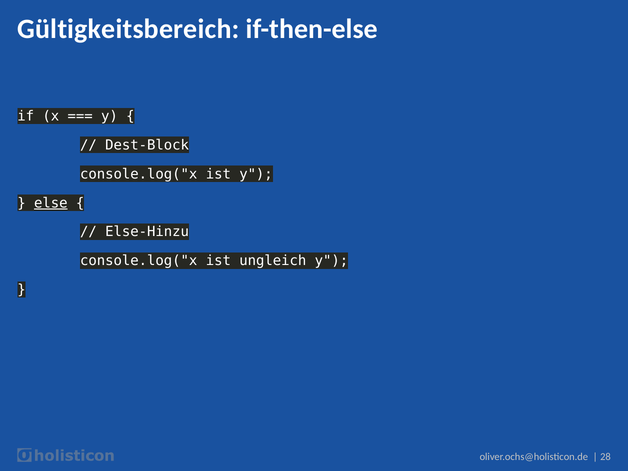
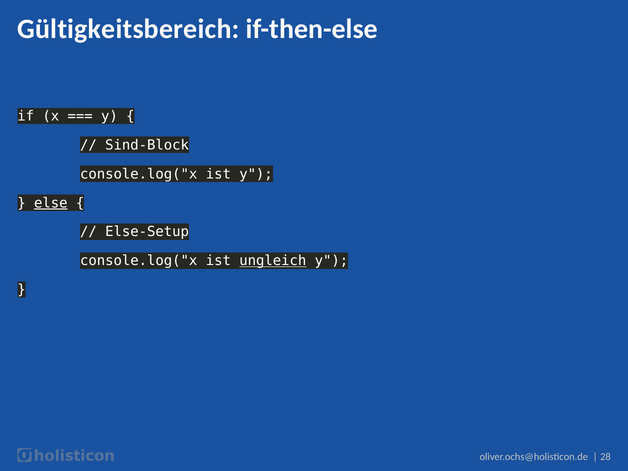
Dest-Block: Dest-Block -> Sind-Block (147, 145)
Else-Hinzu: Else-Hinzu -> Else-Setup (147, 232)
ungleich underline: none -> present (273, 261)
